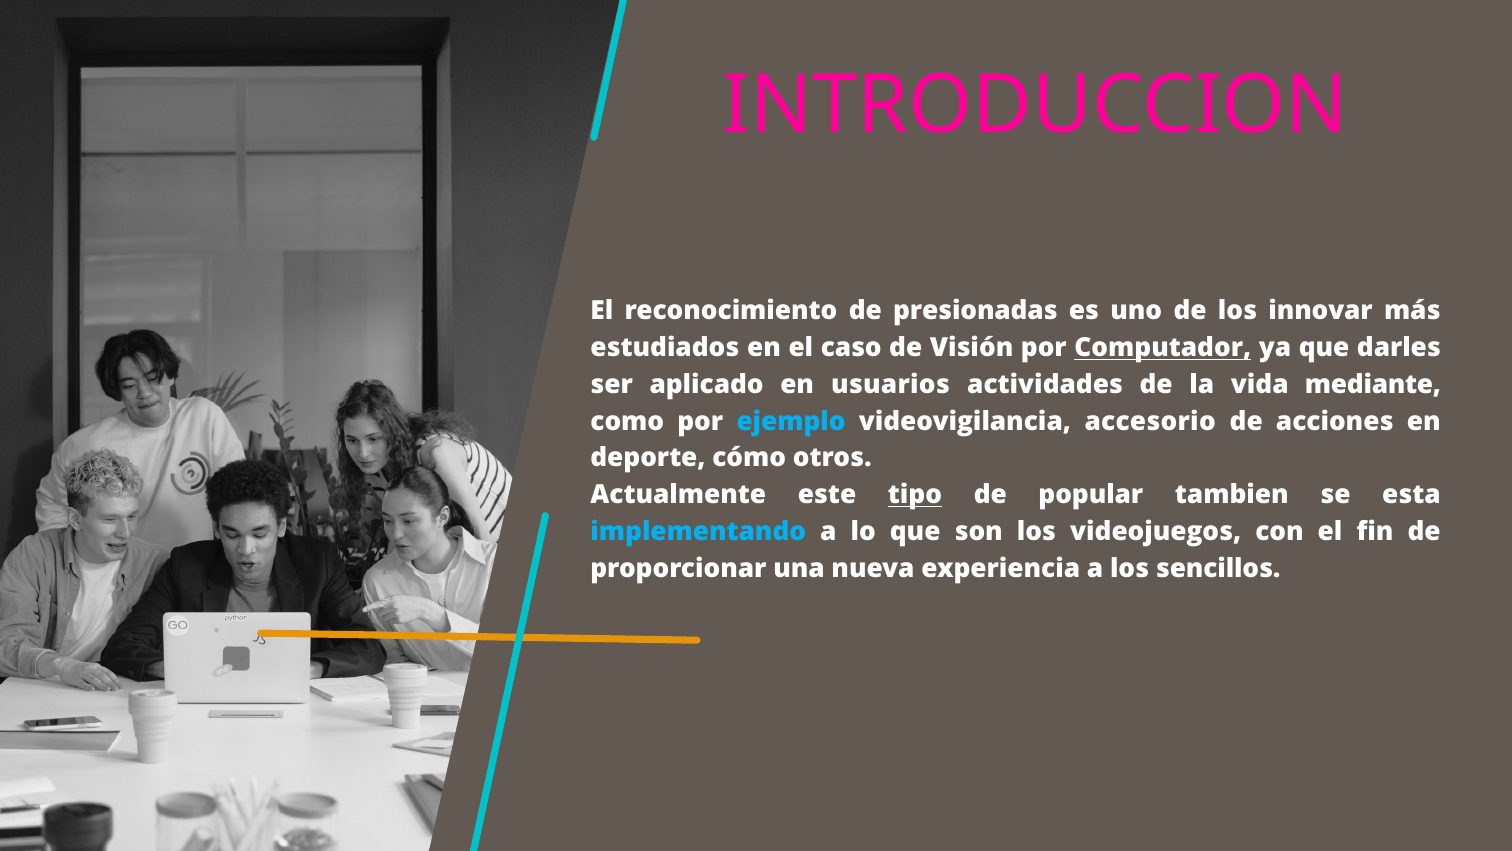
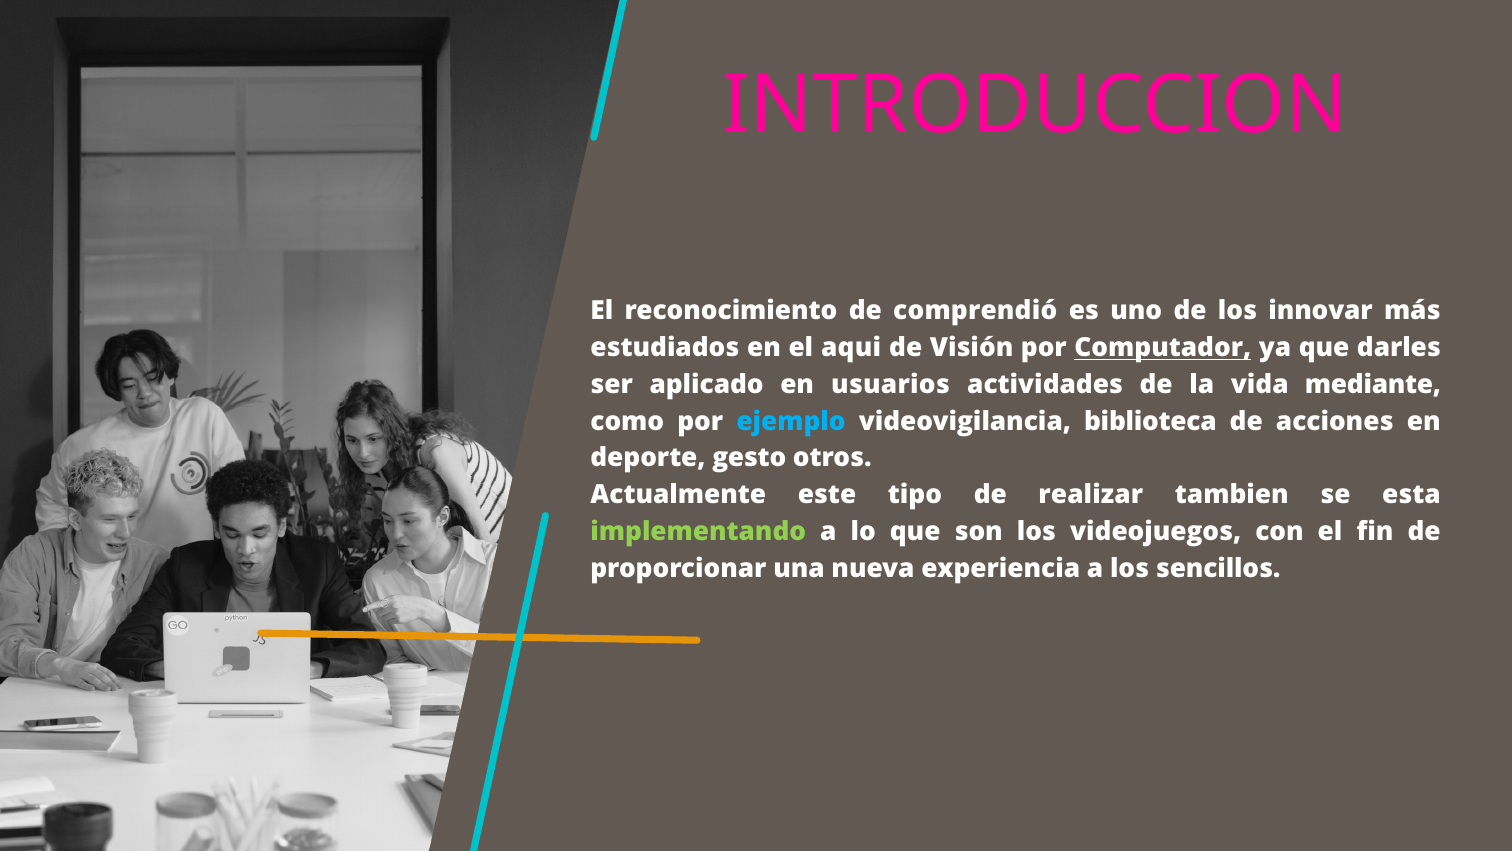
presionadas: presionadas -> comprendió (975, 311)
caso: caso -> aqui (851, 348)
accesorio: accesorio -> biblioteca (1150, 421)
cómo: cómo -> gesto (749, 458)
tipo underline: present -> none (915, 495)
popular: popular -> realizar (1091, 495)
implementando colour: light blue -> light green (698, 531)
